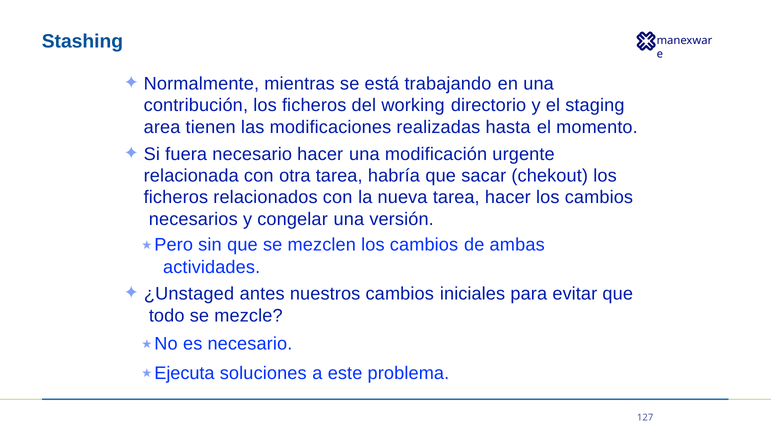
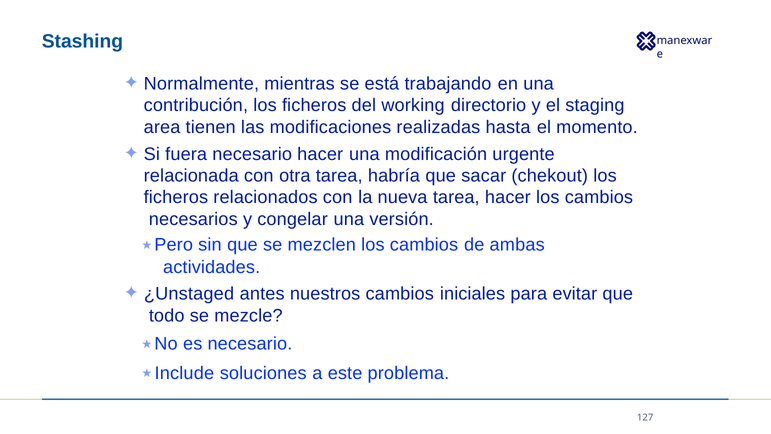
Ejecuta: Ejecuta -> Include (184, 373)
